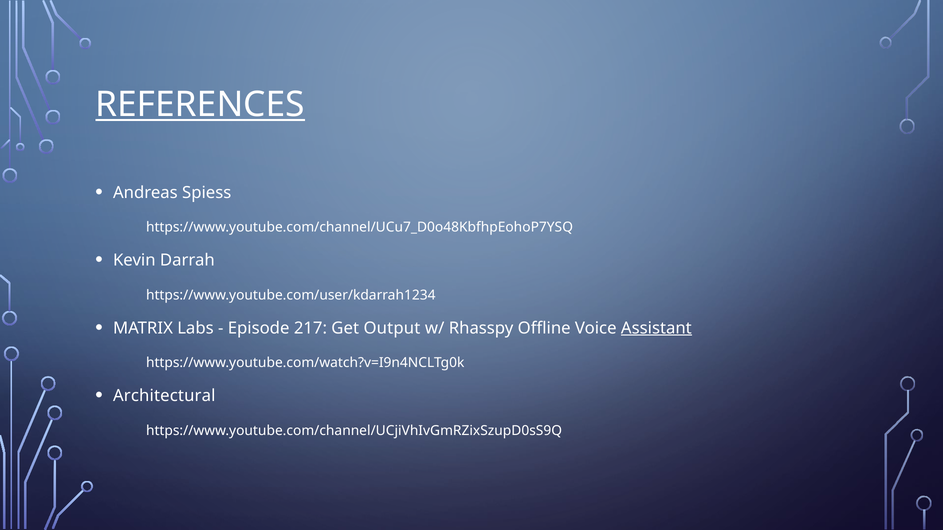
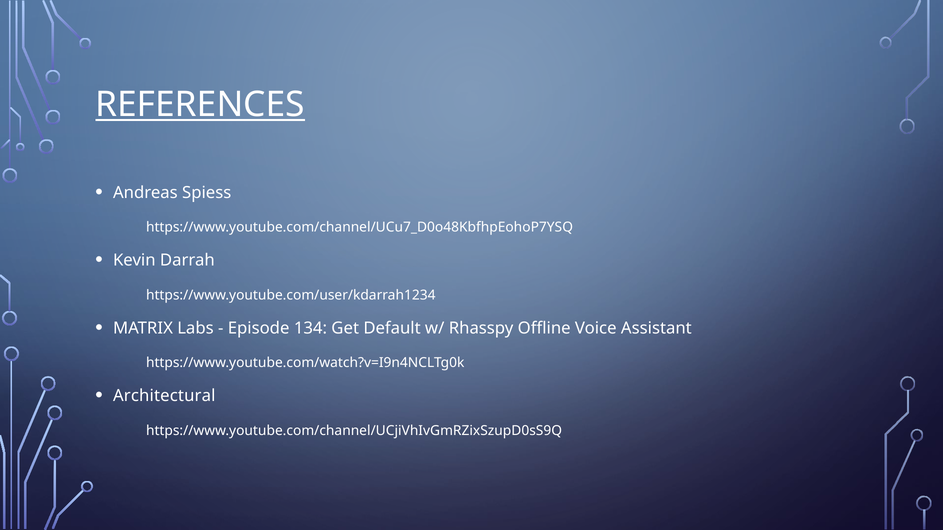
217: 217 -> 134 (310, 328)
Output: Output -> Default (392, 328)
Assistant underline: present -> none (656, 328)
